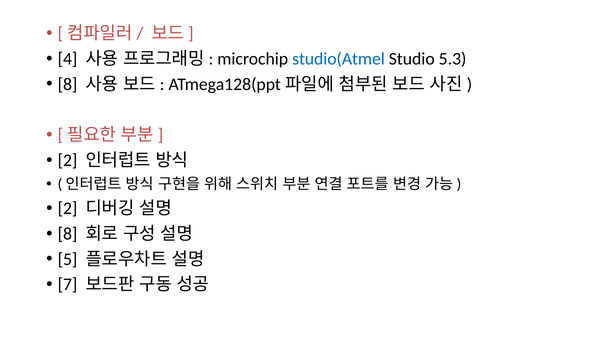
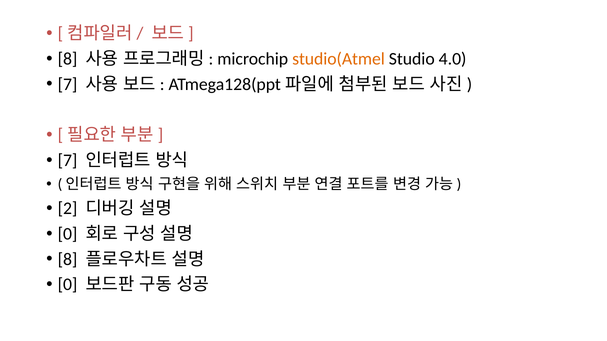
4: 4 -> 8 (68, 59)
studio(Atmel colour: blue -> orange (338, 59)
5.3: 5.3 -> 4.0 (453, 59)
8: 8 -> 7 (68, 84)
2: 2 -> 7 (68, 161)
8: 8 -> 0 (68, 234)
5: 5 -> 8 (68, 260)
7: 7 -> 0 (68, 285)
